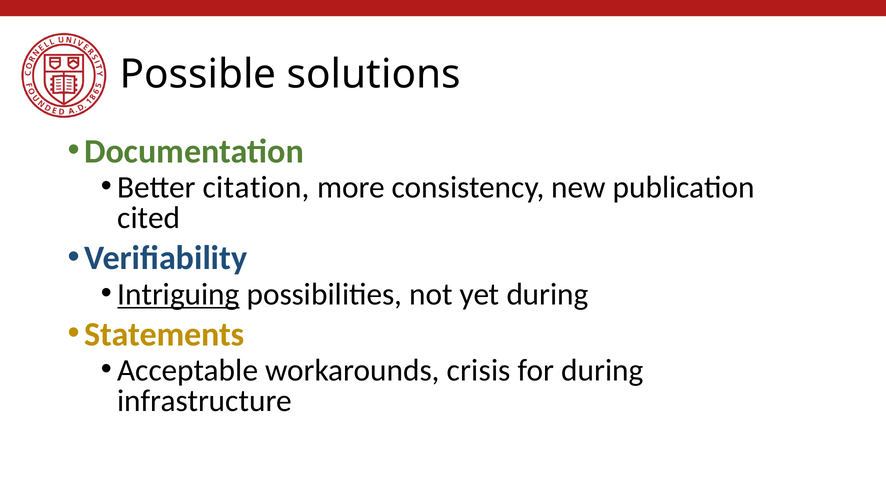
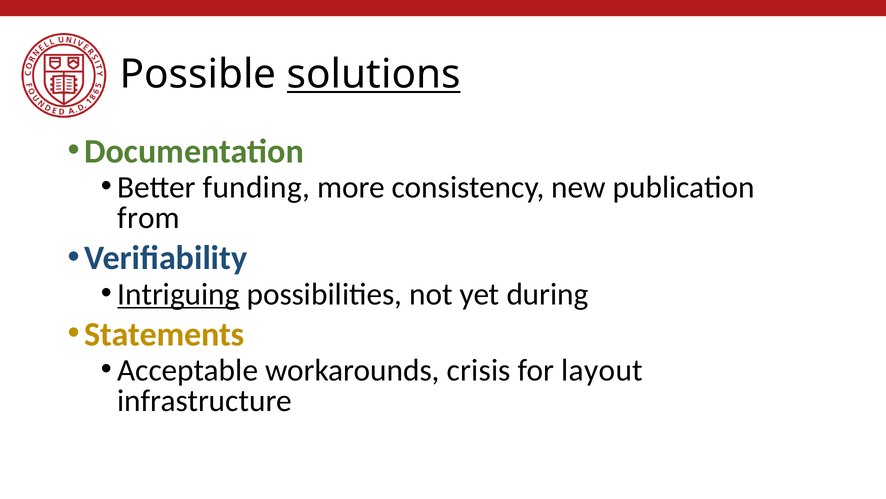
solutions underline: none -> present (374, 74)
citation: citation -> funding (256, 187)
cited: cited -> from (149, 218)
for during: during -> layout (602, 370)
